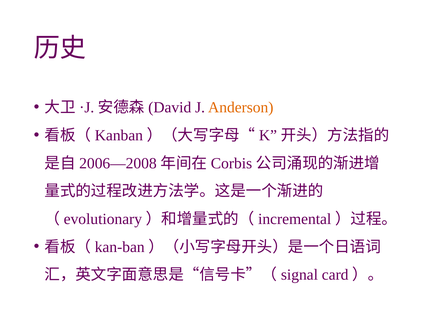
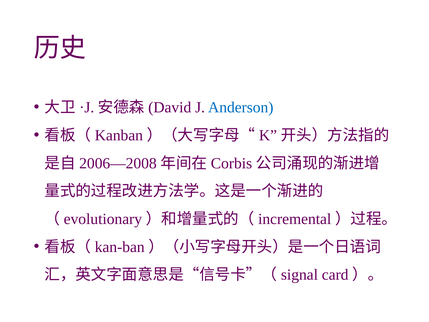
Anderson colour: orange -> blue (241, 107)
